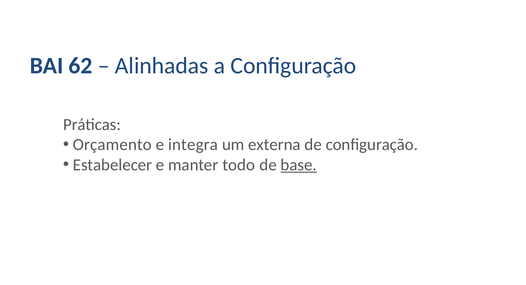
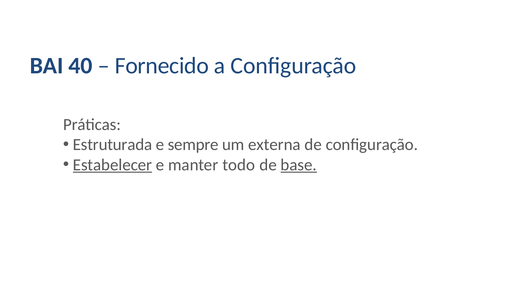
62: 62 -> 40 (81, 66)
Alinhadas: Alinhadas -> Fornecido (162, 66)
Orçamento: Orçamento -> Estruturada (113, 145)
integra: integra -> sempre (193, 145)
Estabelecer underline: none -> present (112, 165)
